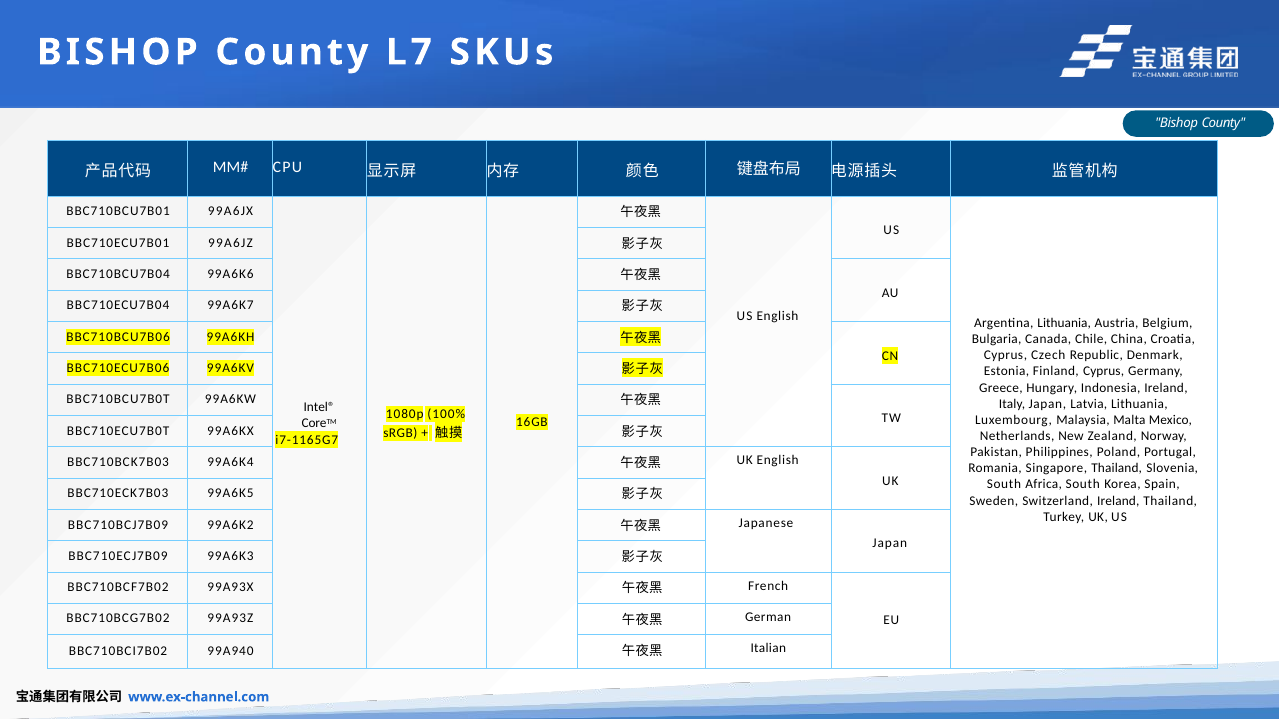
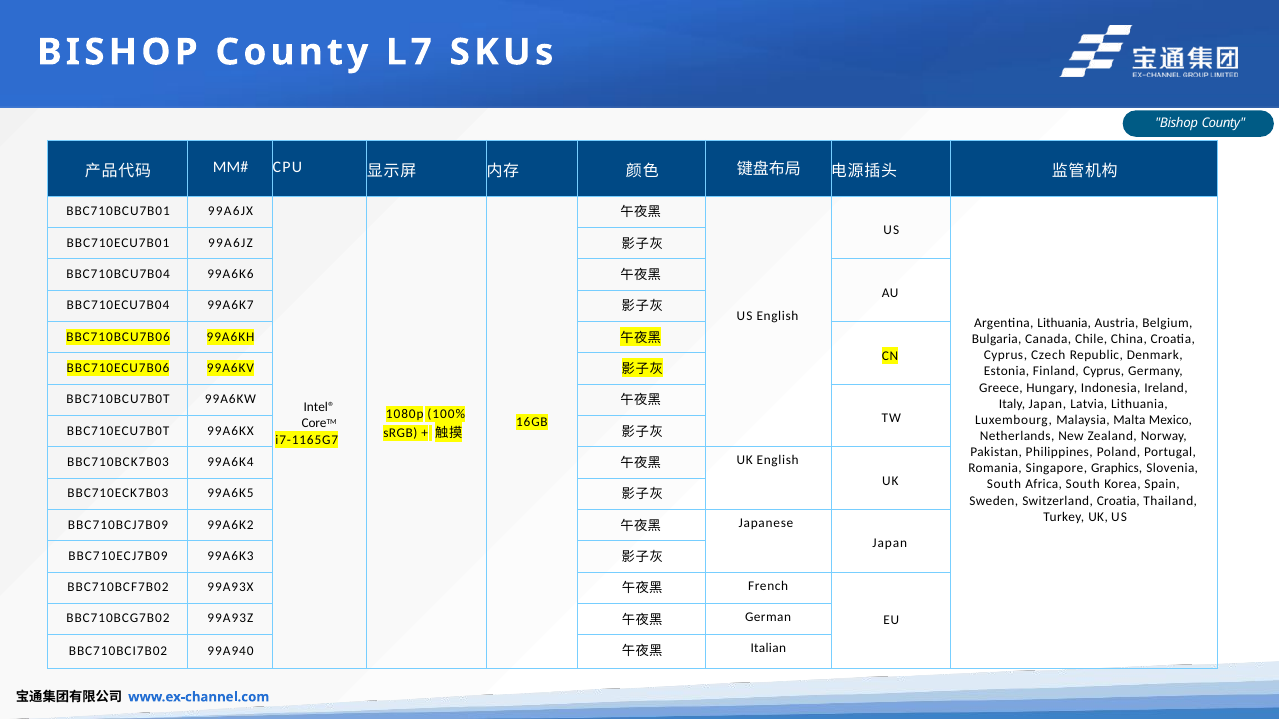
Singapore Thailand: Thailand -> Graphics (1117, 469)
Switzerland Ireland: Ireland -> Croatia (1118, 501)
